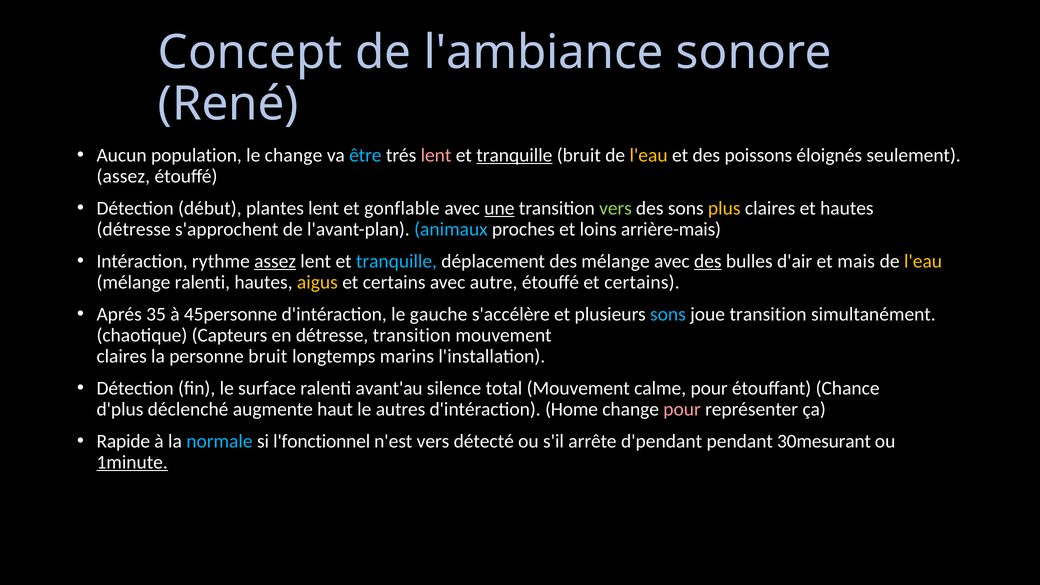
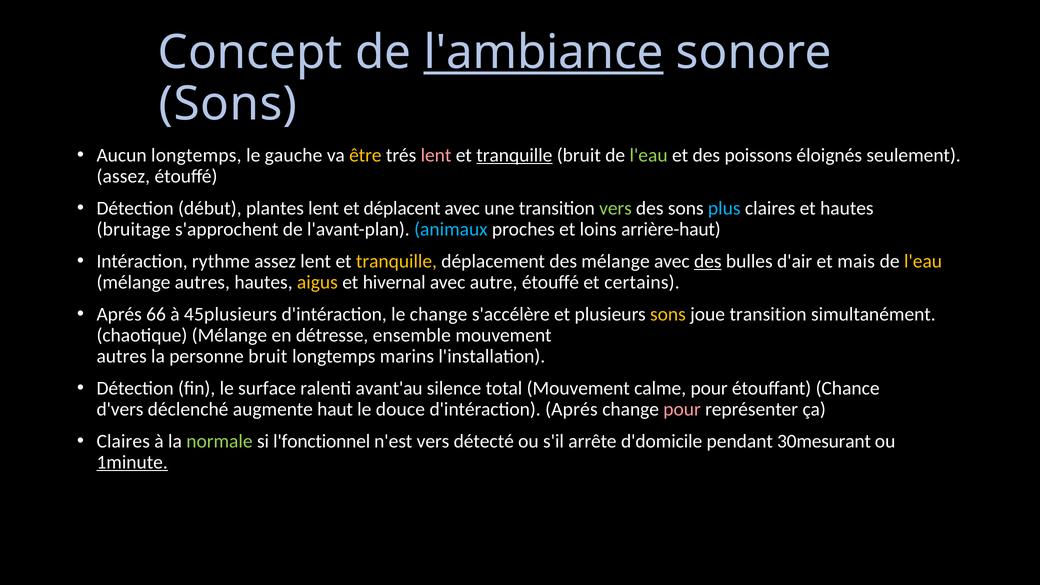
l'ambiance underline: none -> present (544, 53)
René: René -> Sons (228, 104)
Aucun population: population -> longtemps (196, 155)
le change: change -> gauche (294, 155)
être colour: light blue -> yellow (365, 155)
l'eau colour: yellow -> light green (649, 155)
gonflable: gonflable -> déplacent (402, 208)
une underline: present -> none (499, 208)
plus colour: yellow -> light blue (724, 208)
détresse: détresse -> bruitage (134, 229)
arrière-mais: arrière-mais -> arrière-haut (671, 229)
assez underline: present -> none (275, 261)
tranquille colour: light blue -> yellow (396, 261)
mélange ralenti: ralenti -> autres (202, 282)
certains: certains -> hivernal (394, 282)
35: 35 -> 66 (156, 314)
45personne: 45personne -> 45plusieurs (230, 314)
le gauche: gauche -> change (439, 314)
sons colour: light blue -> yellow (668, 314)
chaotique Capteurs: Capteurs -> Mélange (229, 335)
détresse transition: transition -> ensemble (412, 335)
claires: claires -> autres (122, 356)
d'plus: d'plus -> d'vers (120, 409)
autres: autres -> douce (400, 409)
d'intéraction Home: Home -> Aprés (571, 409)
Rapide: Rapide -> Claires (123, 441)
normale colour: light blue -> light green (219, 441)
d'pendant: d'pendant -> d'domicile (662, 441)
